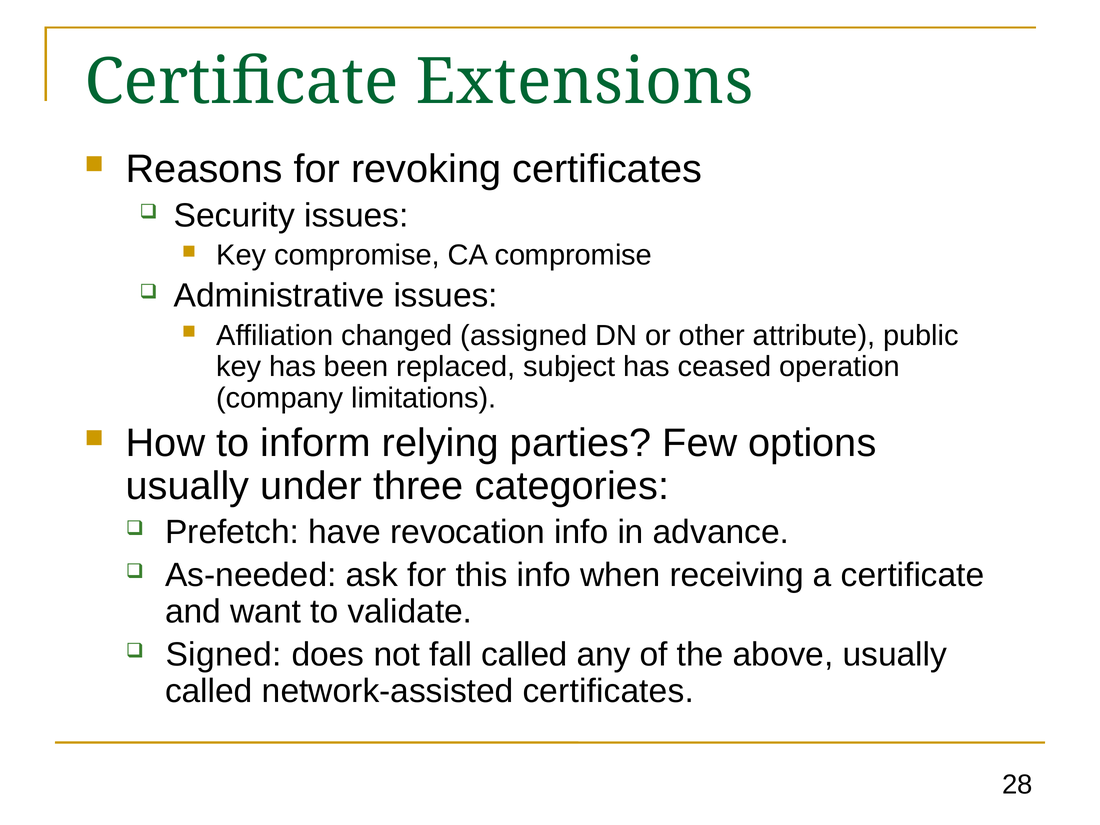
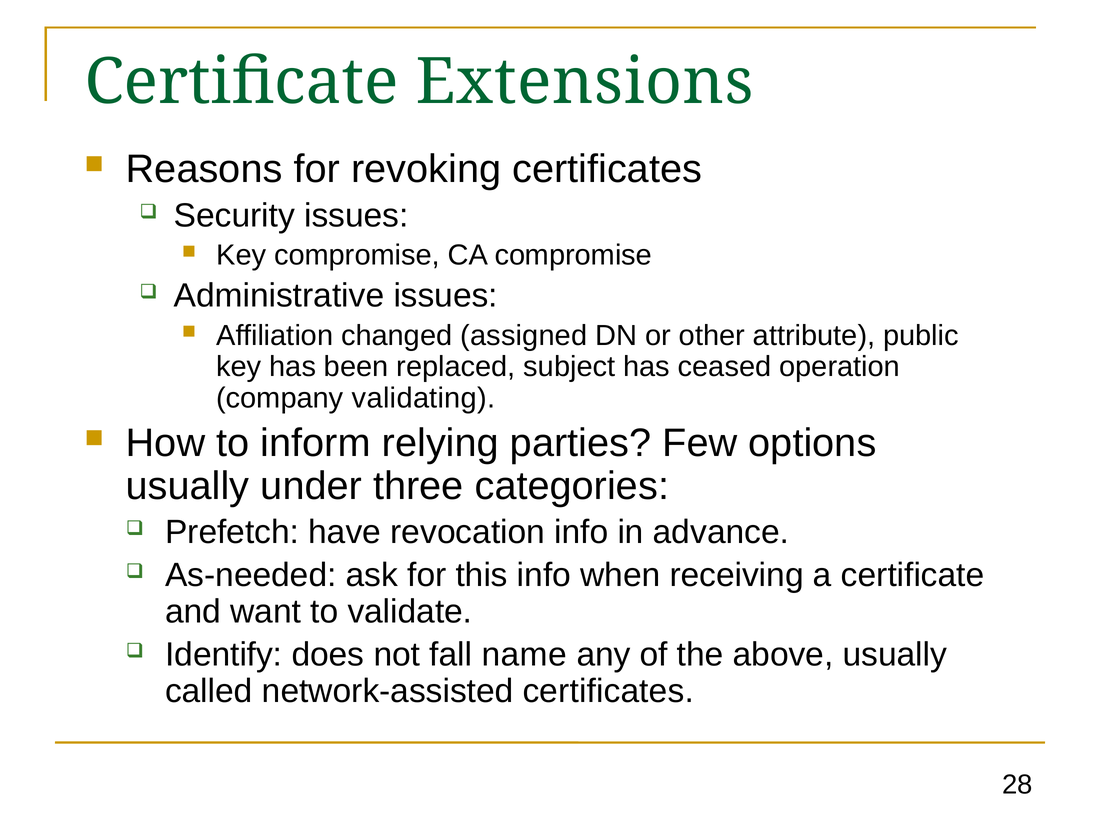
limitations: limitations -> validating (424, 398)
Signed: Signed -> Identify (224, 655)
fall called: called -> name (524, 655)
